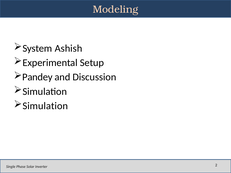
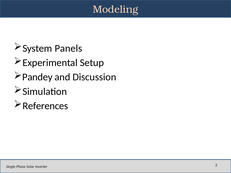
Ashish: Ashish -> Panels (68, 48)
Simulation: Simulation -> References (45, 106)
